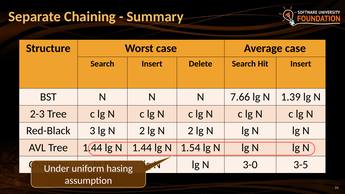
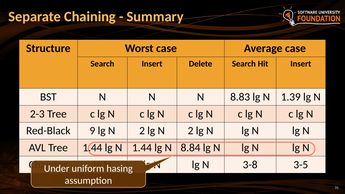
7.66: 7.66 -> 8.83 (240, 97)
3: 3 -> 9 (92, 131)
1.54: 1.54 -> 8.84 (191, 148)
3-0: 3-0 -> 3-8 (250, 165)
